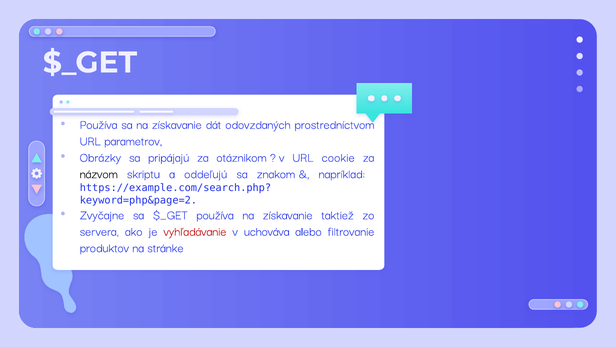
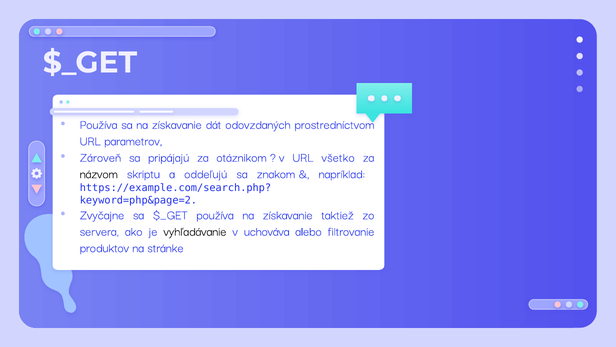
Obrázky: Obrázky -> Zároveň (100, 157)
cookie: cookie -> všetko (338, 157)
vyhľadávanie colour: red -> black (195, 231)
